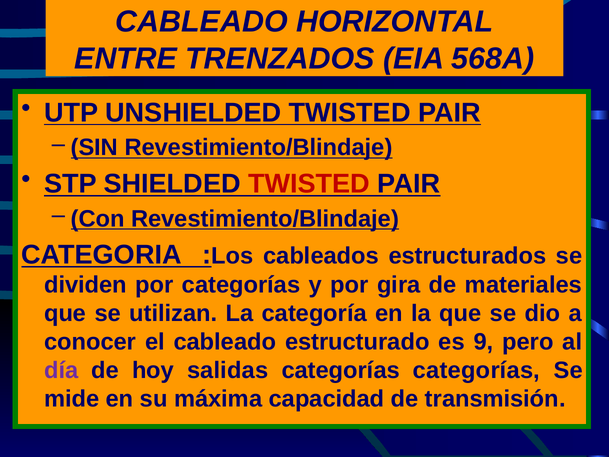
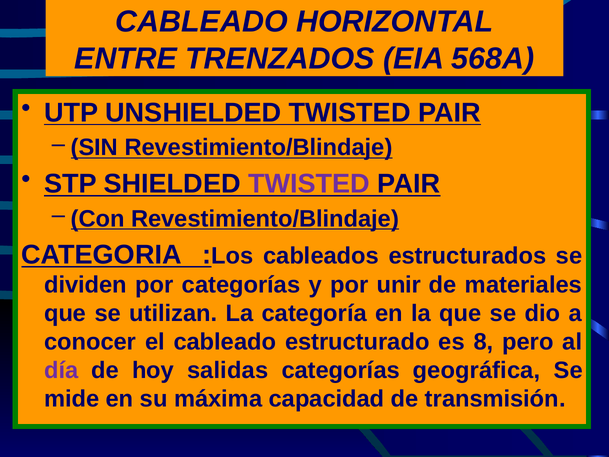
TWISTED colour: red -> purple (309, 184)
gira: gira -> unir (399, 285)
9: 9 -> 8 (483, 342)
categorías categorías: categorías -> geográfica (477, 370)
